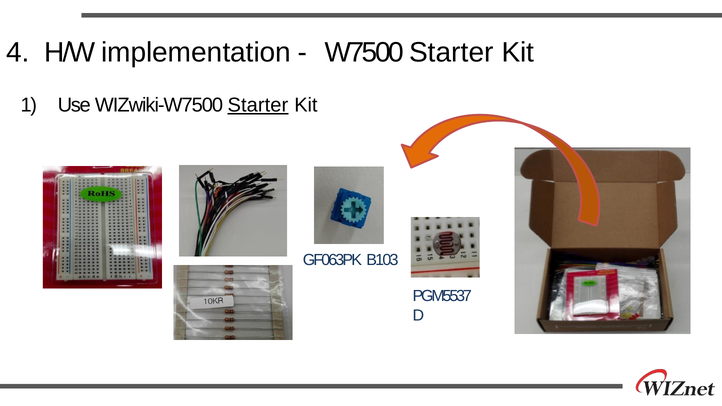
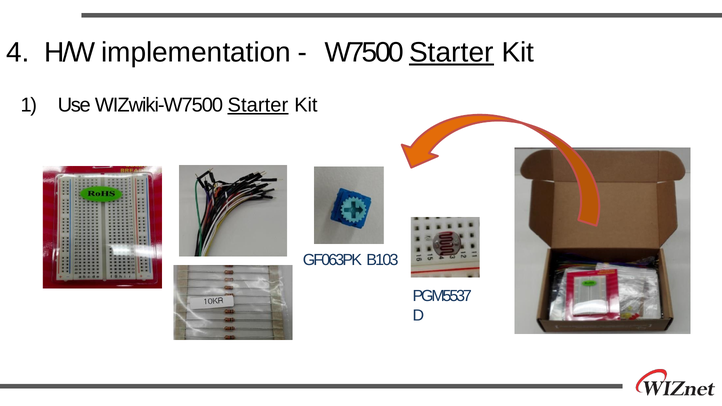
Starter underline: none -> present (451, 52)
